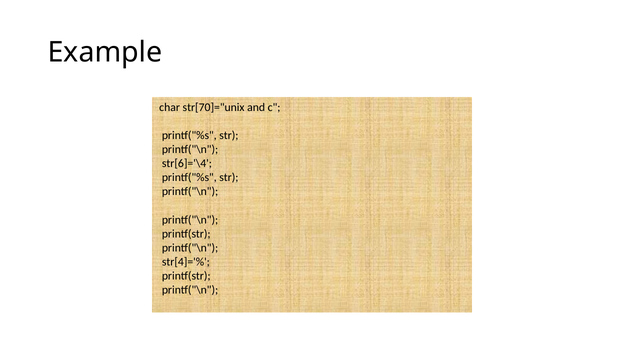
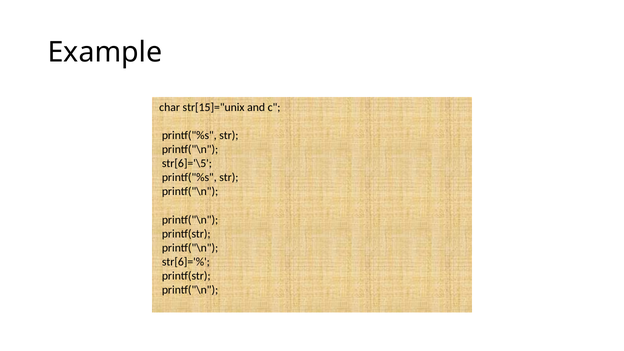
str[70]="unix: str[70]="unix -> str[15]="unix (214, 107)
str[6]='\4: str[6]='\4 -> str[6]='\5 (187, 164)
str[4]='%: str[4]='% -> str[6]='% (186, 262)
